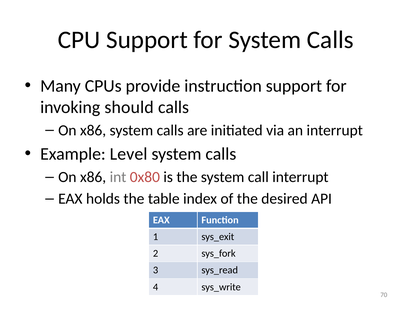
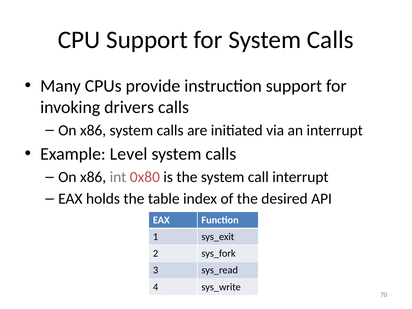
should: should -> drivers (129, 107)
